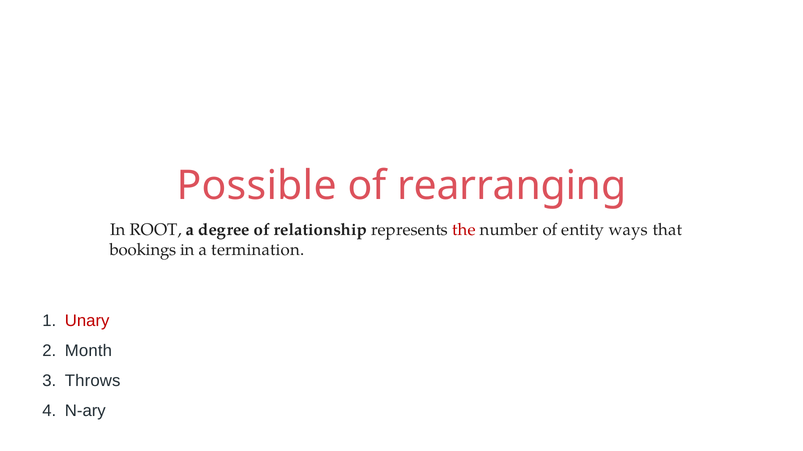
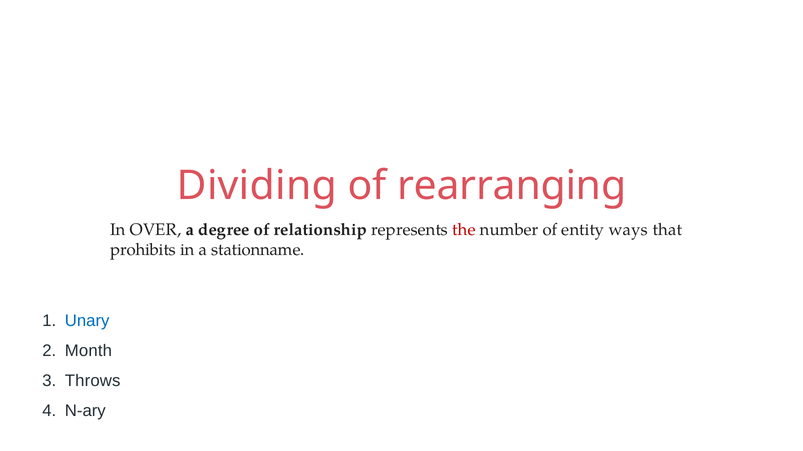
Possible: Possible -> Dividing (257, 186)
ROOT: ROOT -> OVER (156, 230)
bookings: bookings -> prohibits (143, 250)
termination: termination -> stationname (258, 250)
Unary colour: red -> blue (87, 321)
